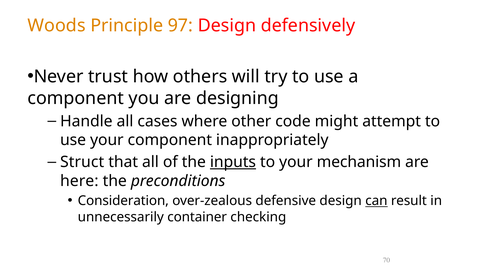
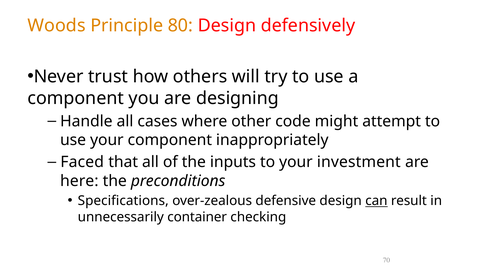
97: 97 -> 80 (180, 26)
Struct: Struct -> Faced (82, 162)
inputs underline: present -> none (233, 162)
mechanism: mechanism -> investment (359, 162)
Consideration: Consideration -> Specifications (123, 200)
